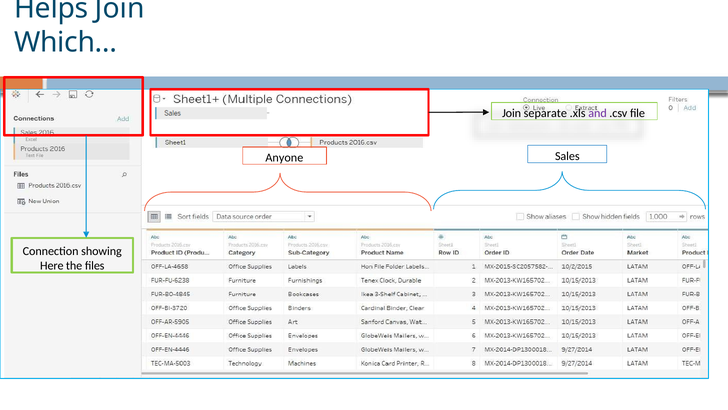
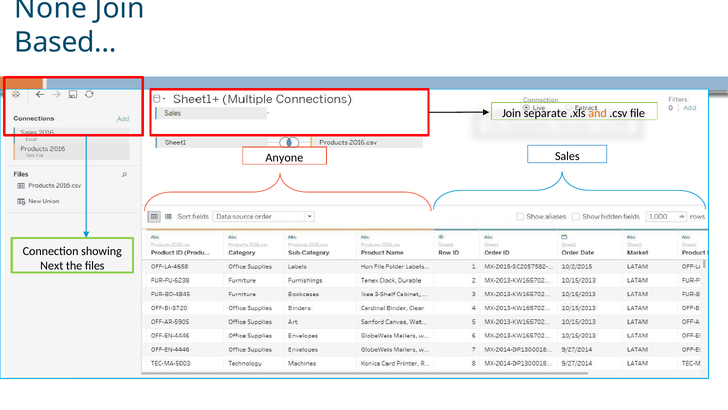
Helps: Helps -> None (51, 8)
Which…: Which… -> Based… (66, 42)
and colour: purple -> orange (598, 113)
Here: Here -> Next (52, 266)
